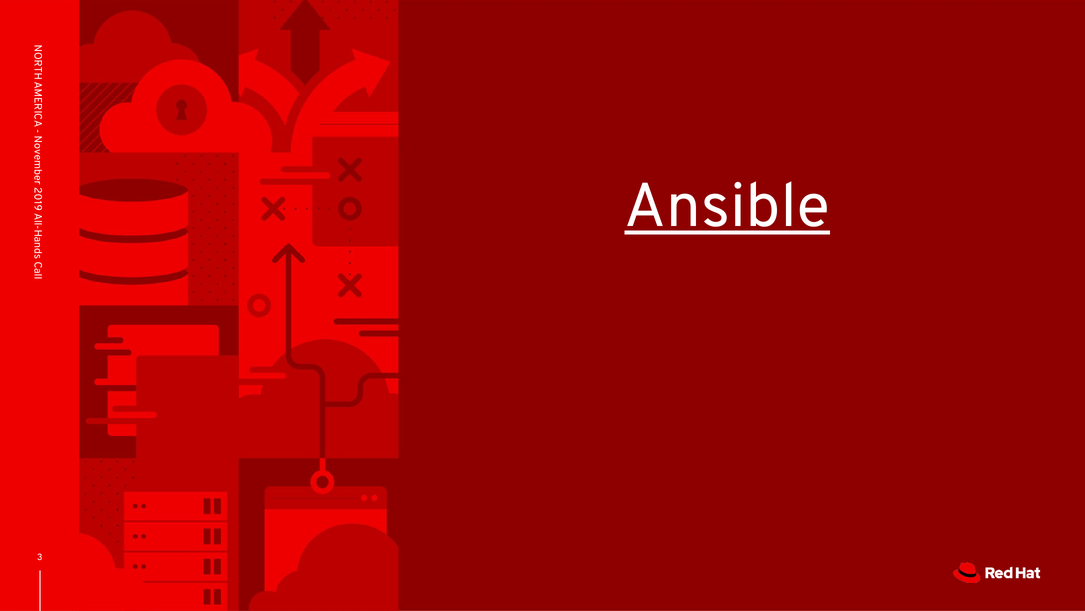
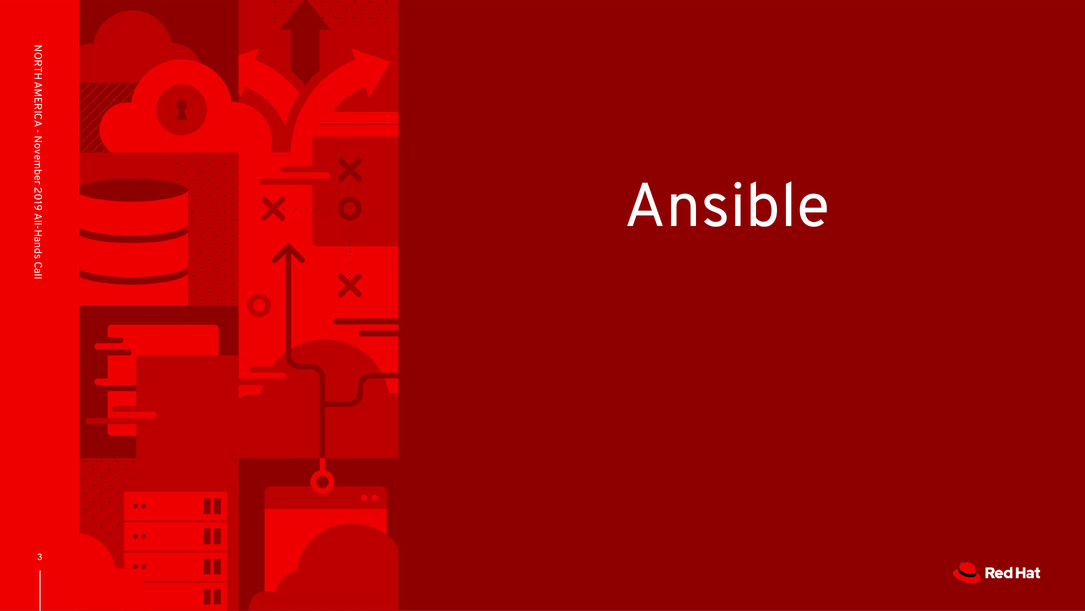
Ansible underline: present -> none (727, 206)
